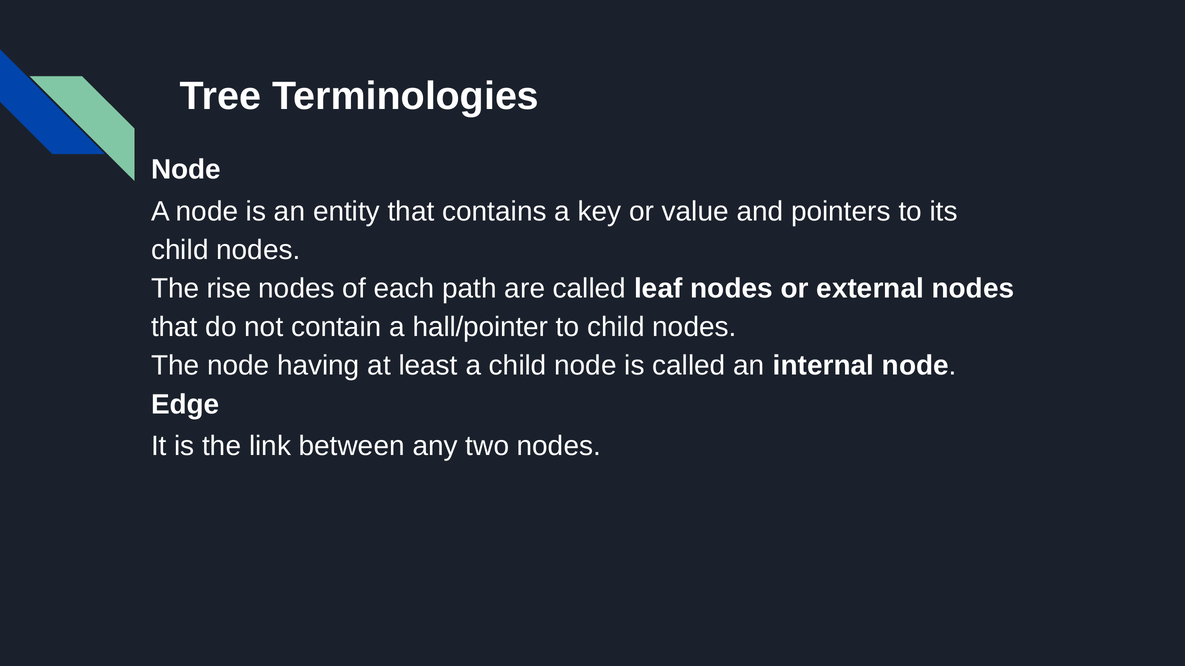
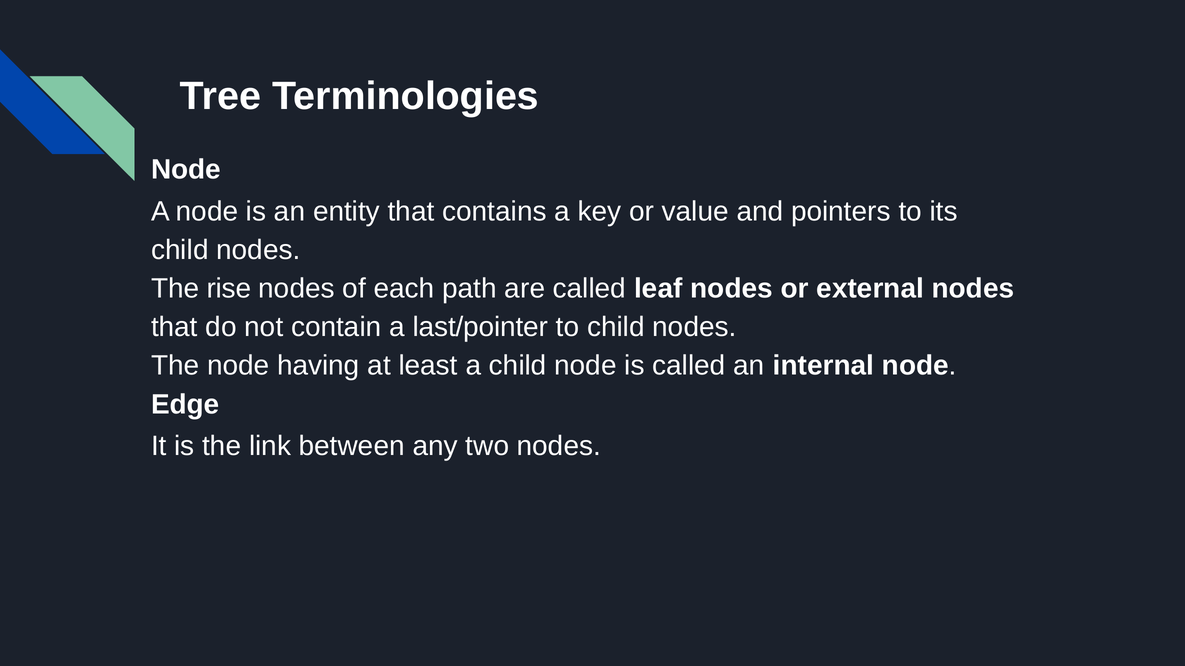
hall/pointer: hall/pointer -> last/pointer (480, 328)
